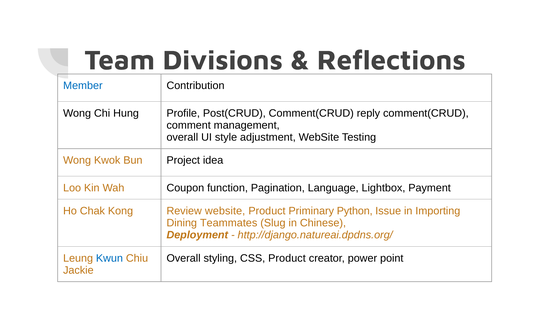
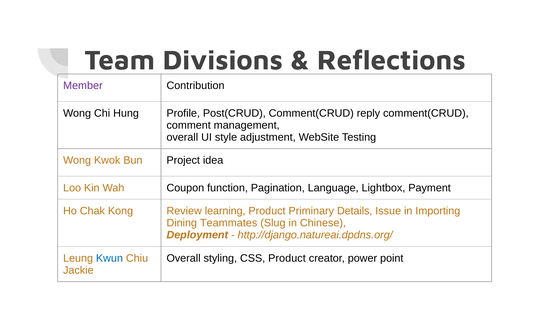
Member colour: blue -> purple (83, 86)
Review website: website -> learning (225, 211)
Python: Python -> Details (355, 211)
